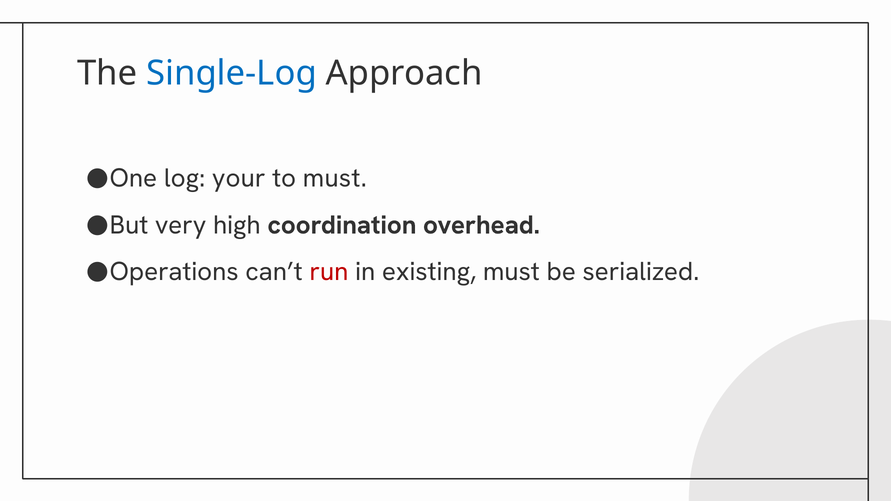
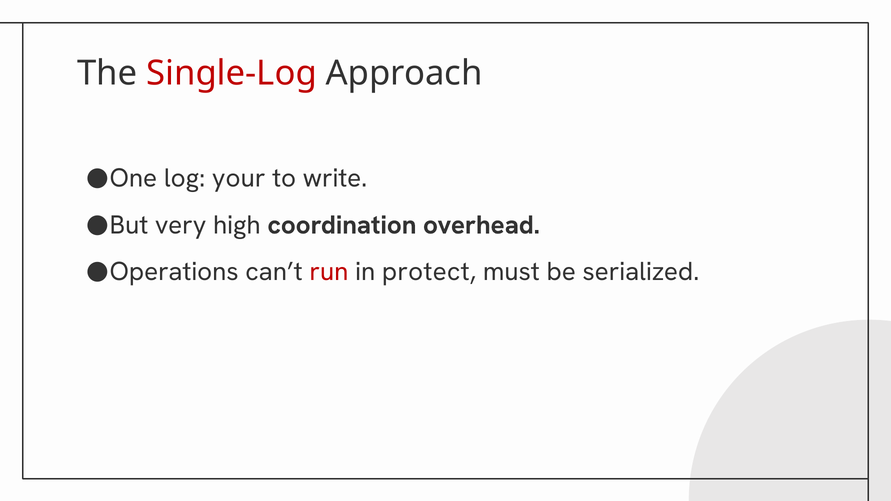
Single-Log colour: blue -> red (232, 73)
to must: must -> write (335, 178)
existing: existing -> protect (429, 272)
